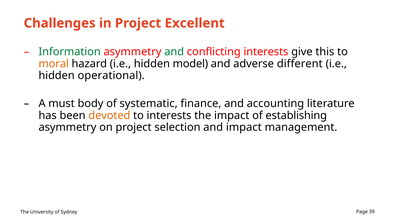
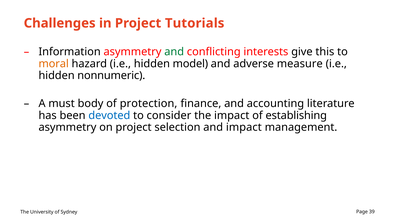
Excellent: Excellent -> Tutorials (195, 23)
Information colour: green -> black (70, 52)
different: different -> measure (300, 64)
operational: operational -> nonnumeric (111, 76)
systematic: systematic -> protection (149, 104)
devoted colour: orange -> blue (109, 115)
to interests: interests -> consider (169, 115)
